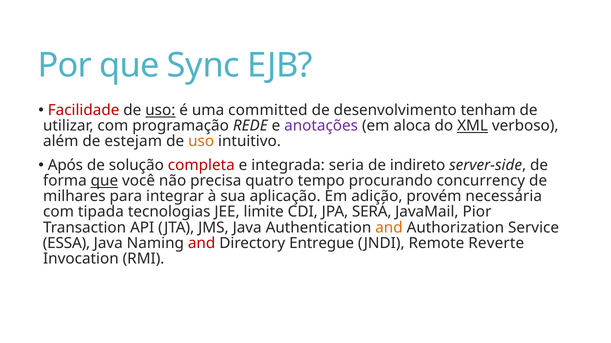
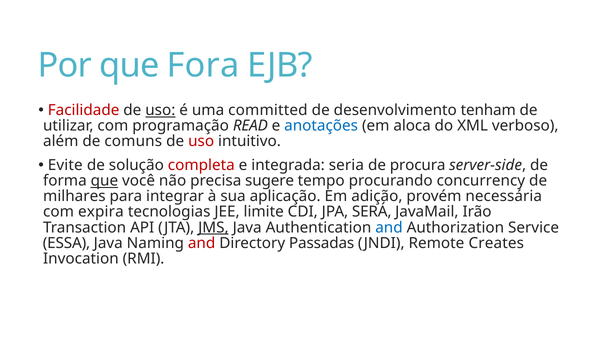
Sync: Sync -> Fora (203, 66)
REDE: REDE -> READ (250, 126)
anotações colour: purple -> blue (321, 126)
XML underline: present -> none (473, 126)
estejam: estejam -> comuns (133, 142)
uso colour: orange -> red (201, 142)
Após: Após -> Evite (65, 166)
indireto: indireto -> procura (418, 166)
quatro: quatro -> sugere (270, 181)
tipada: tipada -> expira (101, 212)
Pior: Pior -> Irão (477, 212)
JMS underline: none -> present (213, 228)
and colour: orange -> blue (389, 228)
Entregue: Entregue -> Passadas (322, 244)
Reverte: Reverte -> Creates (496, 244)
